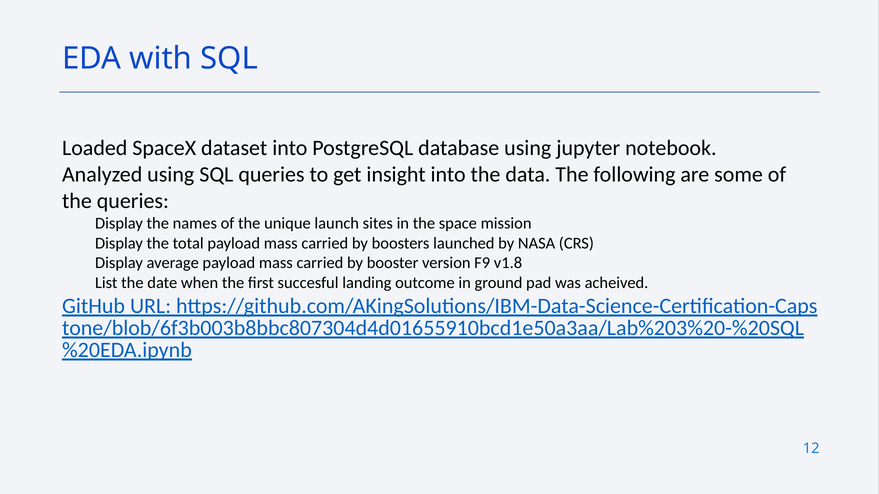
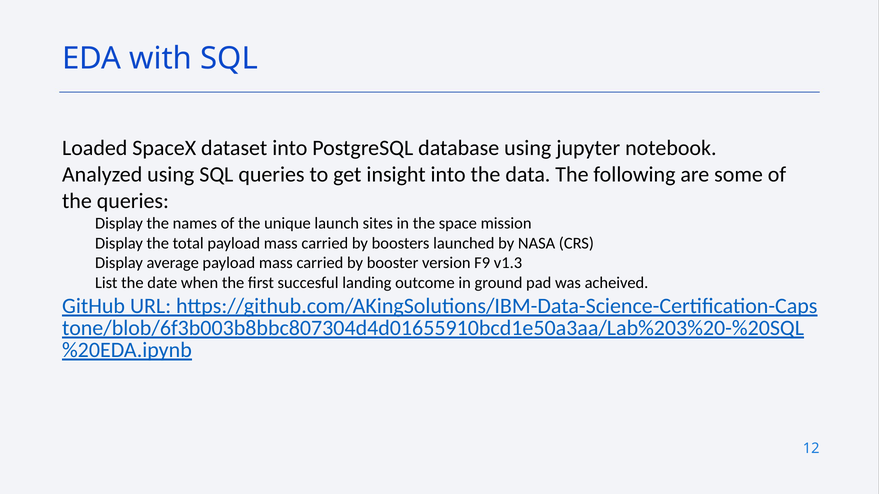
v1.8: v1.8 -> v1.3 (508, 263)
